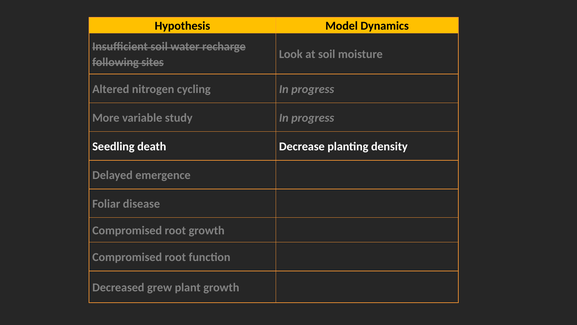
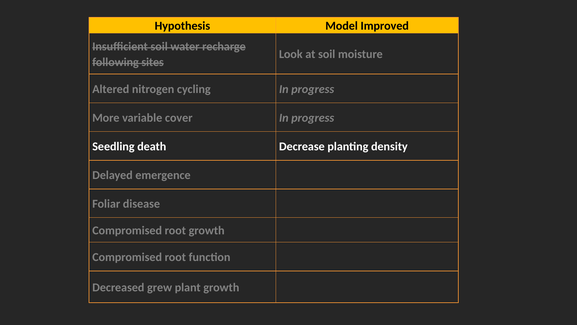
Dynamics: Dynamics -> Improved (385, 26)
study: study -> cover (179, 118)
